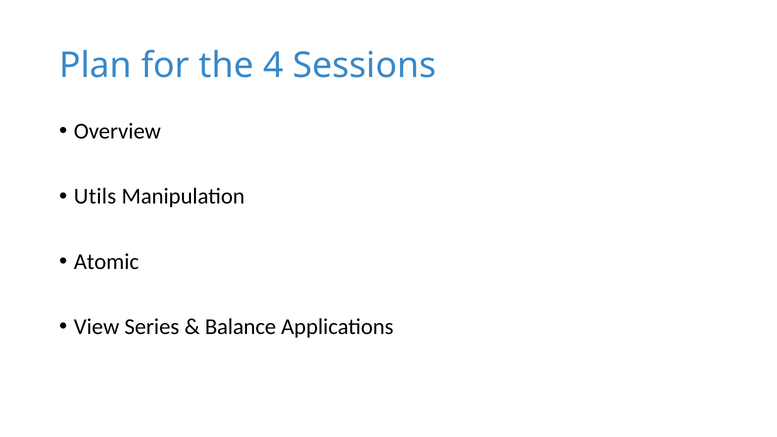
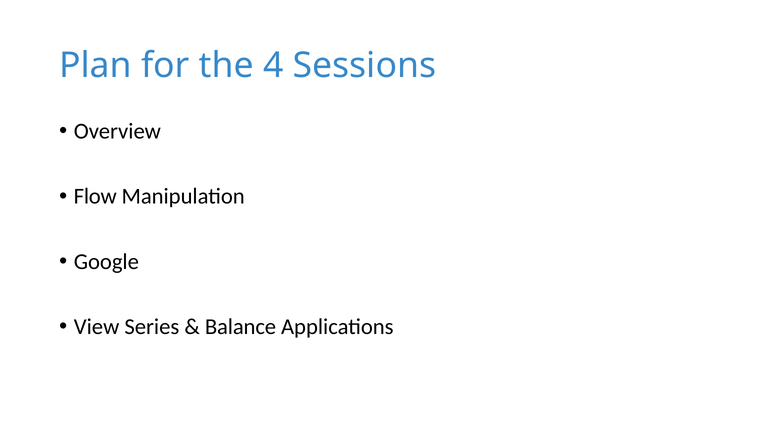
Utils: Utils -> Flow (95, 197)
Atomic: Atomic -> Google (106, 262)
